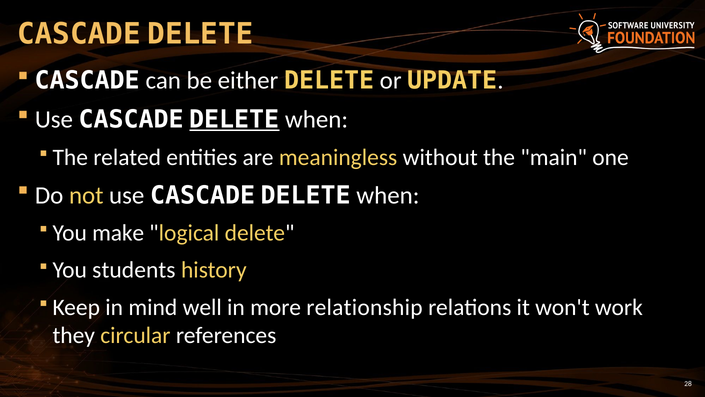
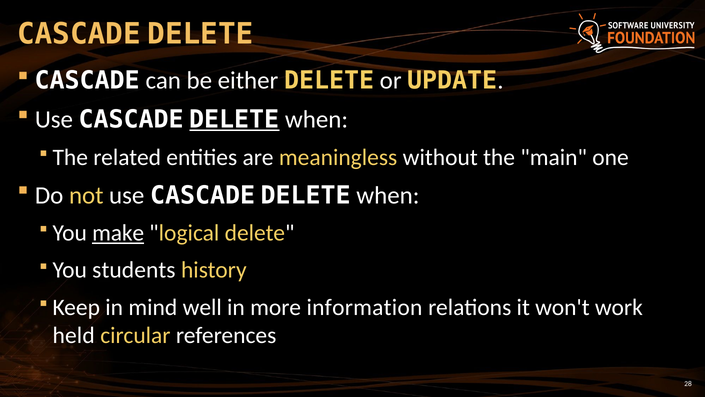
make underline: none -> present (118, 233)
relationship: relationship -> information (364, 307)
they: they -> held (74, 335)
